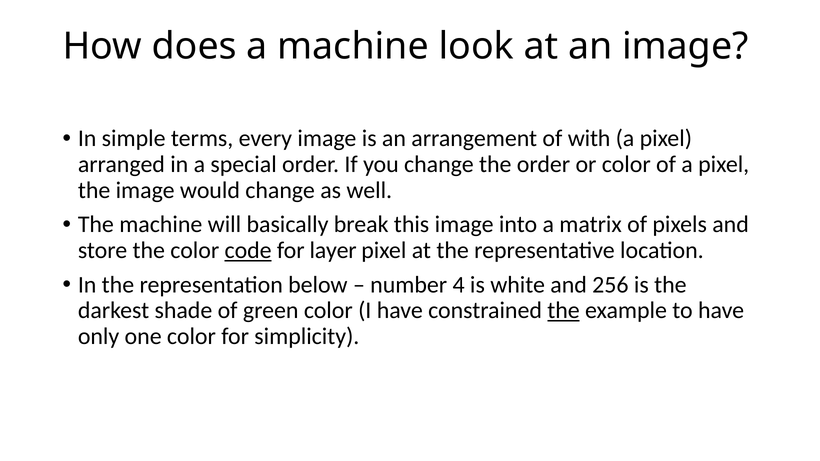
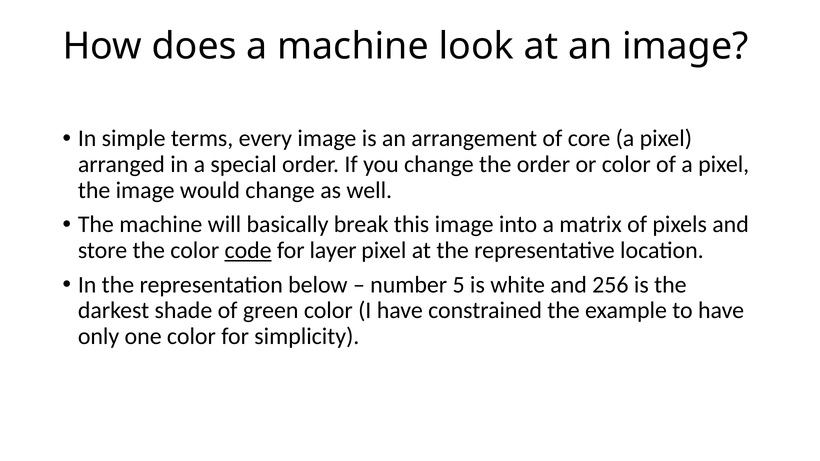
with: with -> core (589, 139)
4: 4 -> 5 (459, 285)
the underline: present -> none (563, 311)
